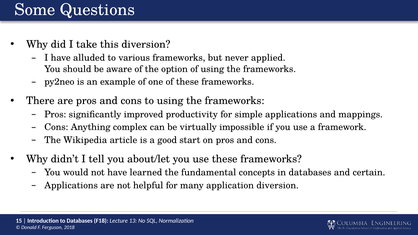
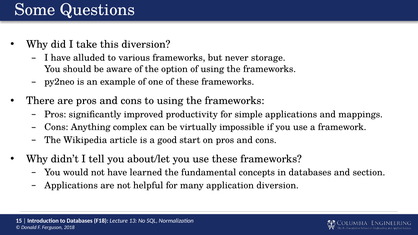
applied: applied -> storage (268, 58)
certain: certain -> section (369, 173)
